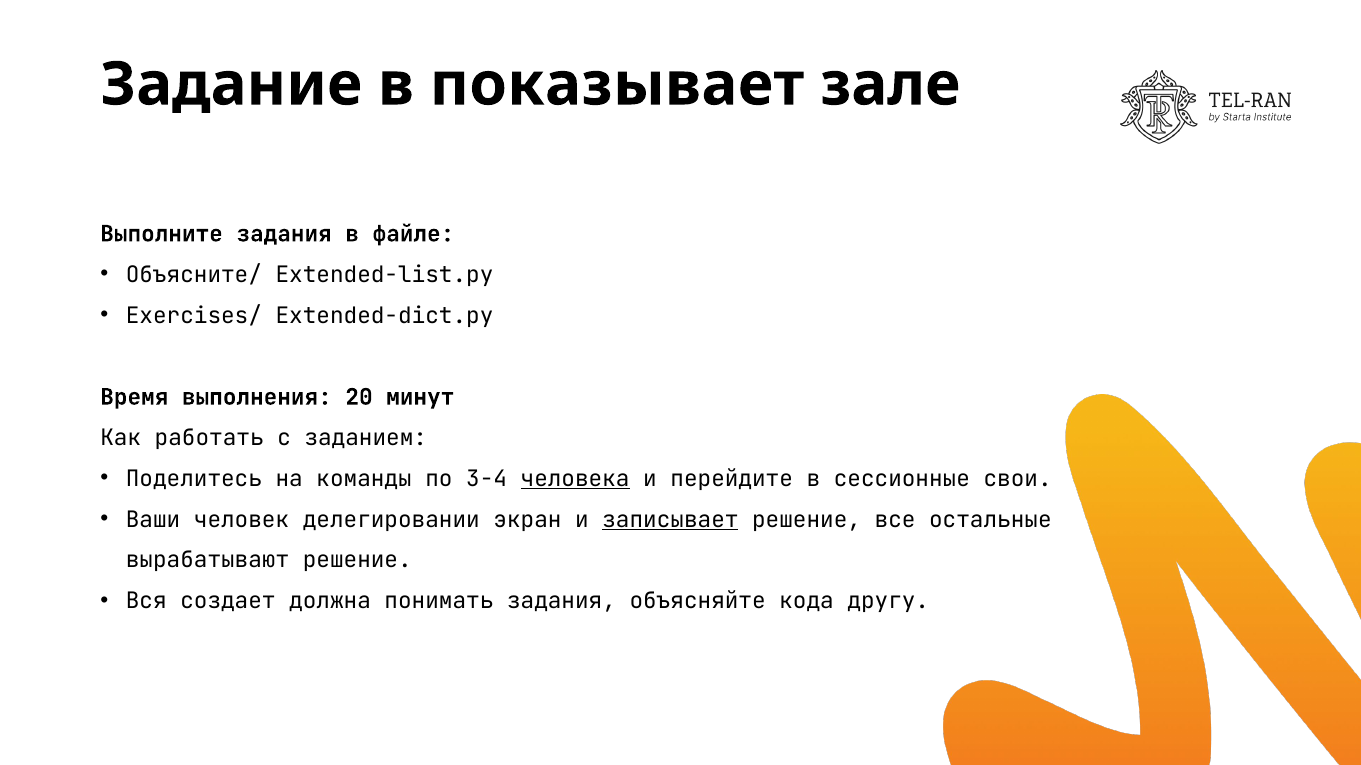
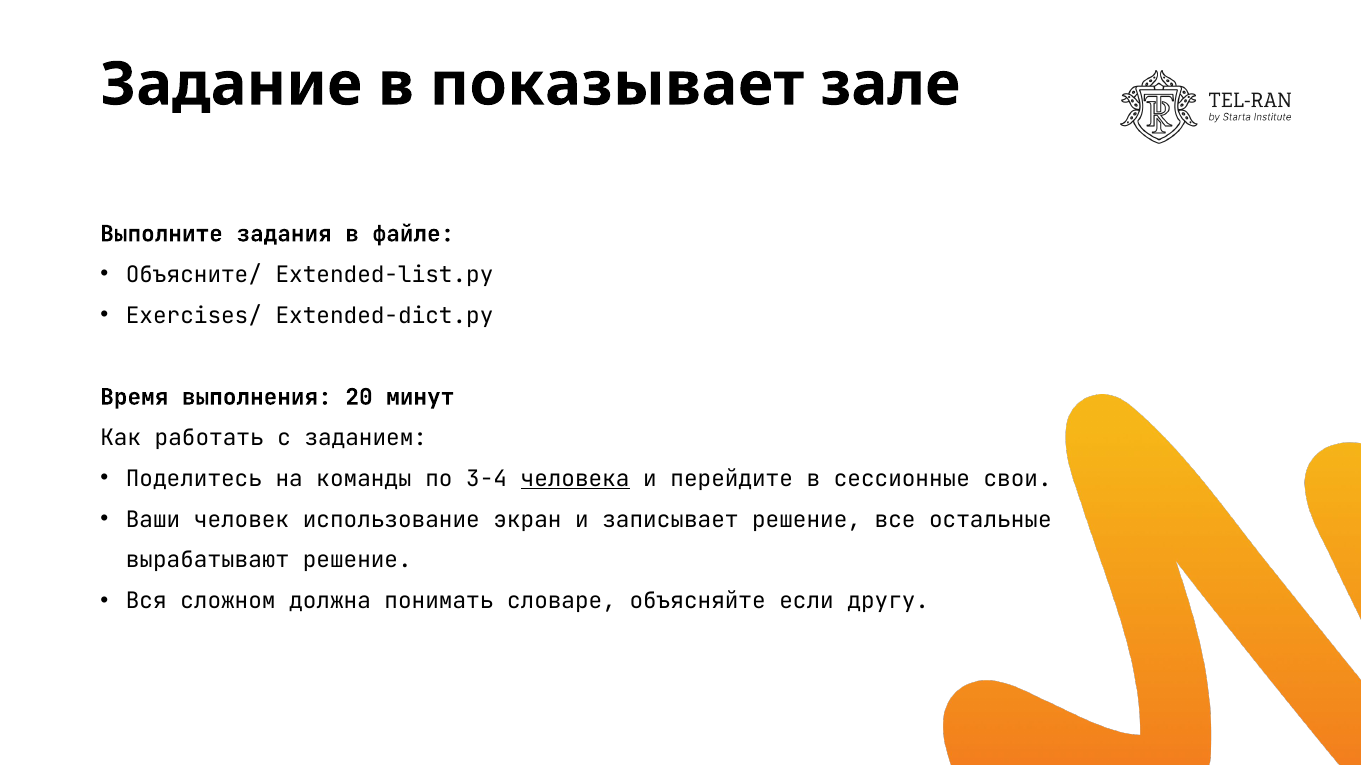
делегировании: делегировании -> использование (391, 520)
записывает underline: present -> none (670, 520)
создает: создает -> сложном (228, 602)
понимать задания: задания -> словаре (561, 602)
кода: кода -> если (807, 602)
